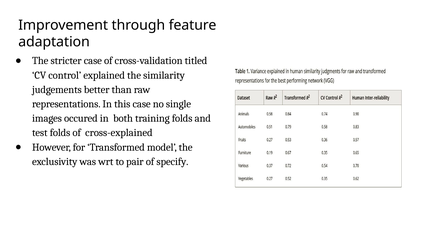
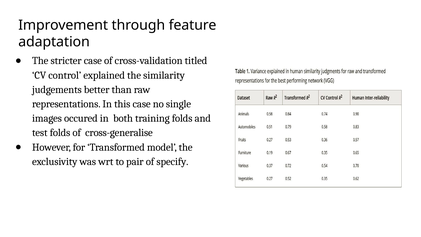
cross-explained: cross-explained -> cross-generalise (119, 133)
